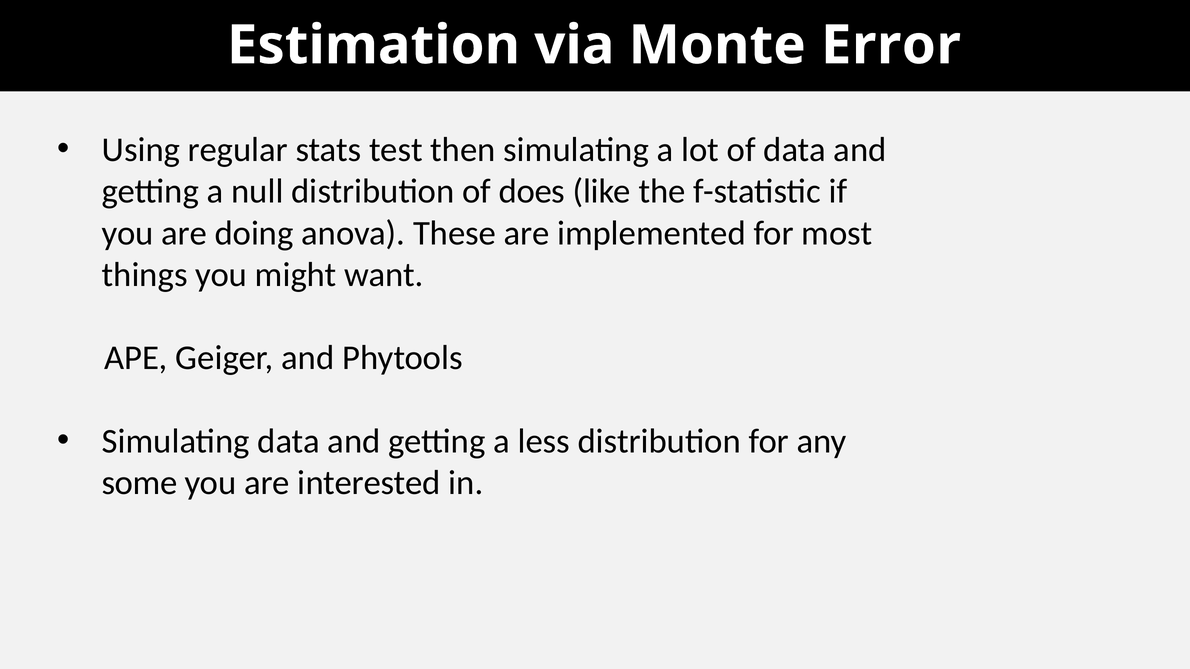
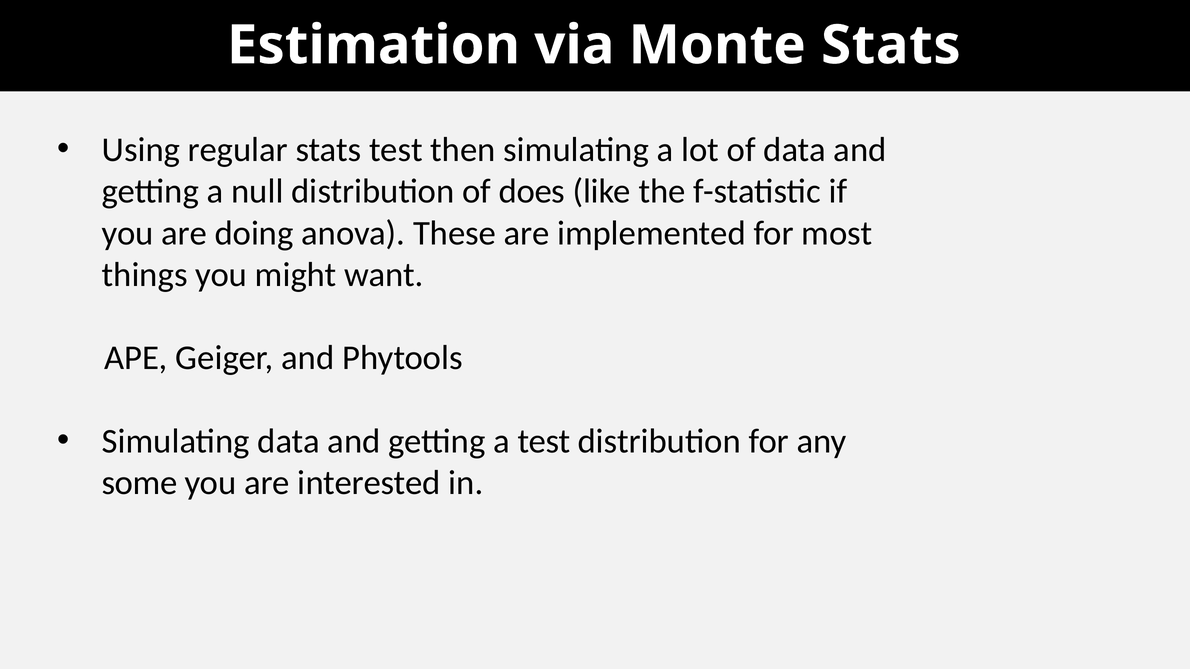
Monte Error: Error -> Stats (891, 45)
a less: less -> test (544, 442)
